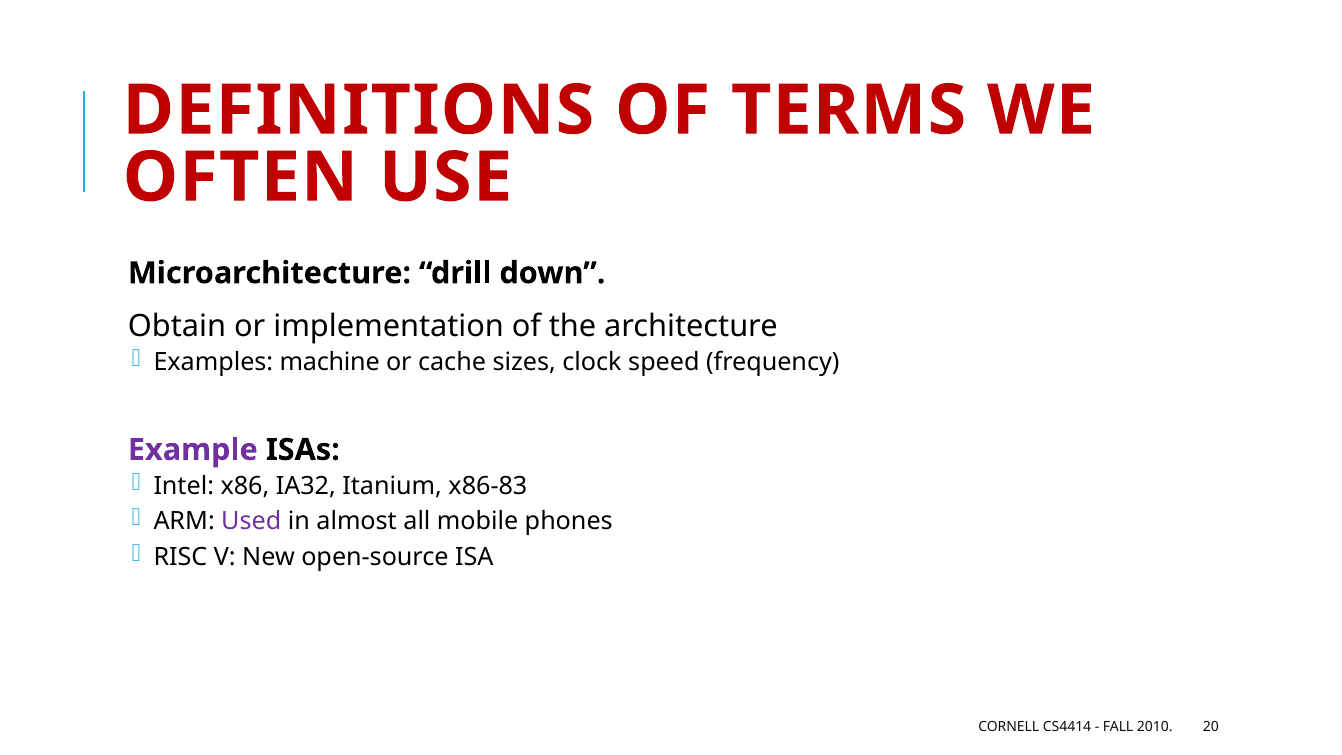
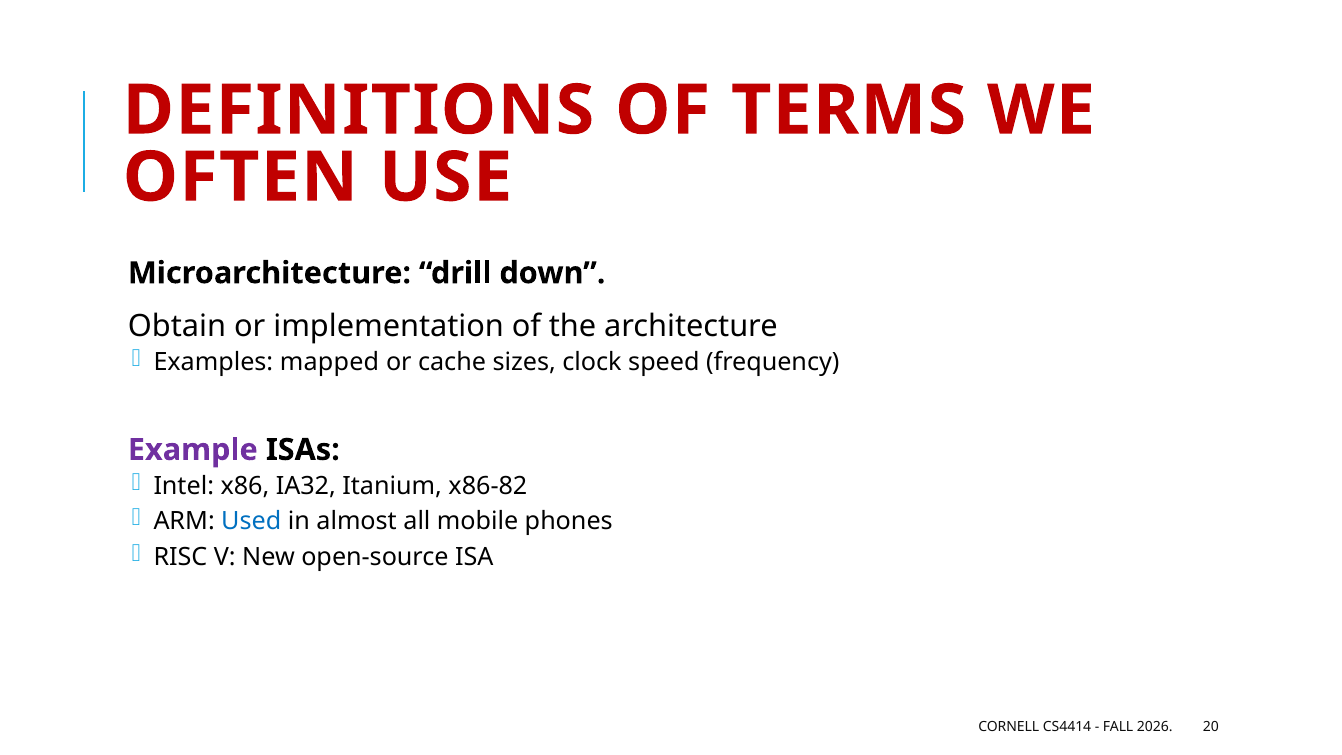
machine: machine -> mapped (329, 362)
x86-83: x86-83 -> x86-82 (488, 486)
Used colour: purple -> blue (251, 521)
2010: 2010 -> 2026 (1155, 727)
